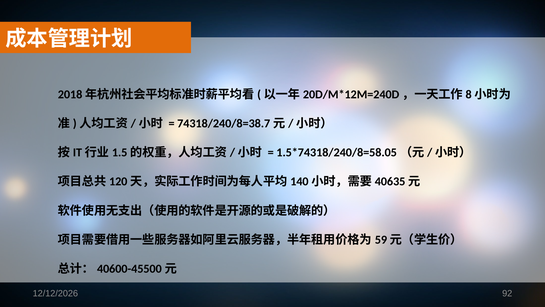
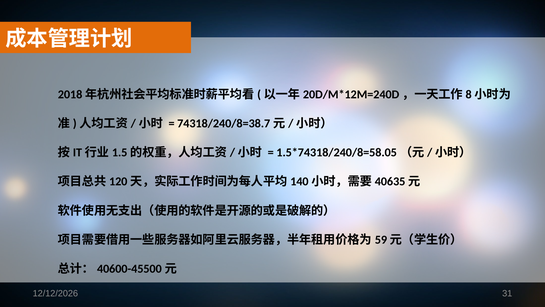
92: 92 -> 31 (507, 293)
